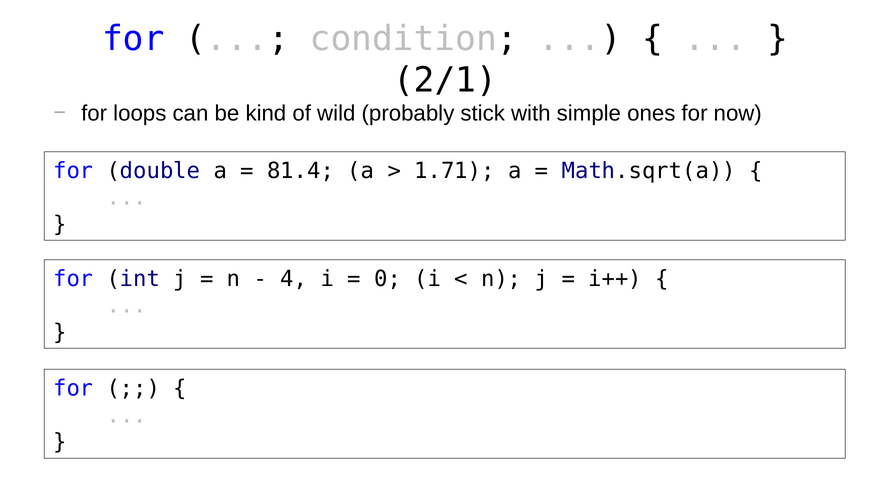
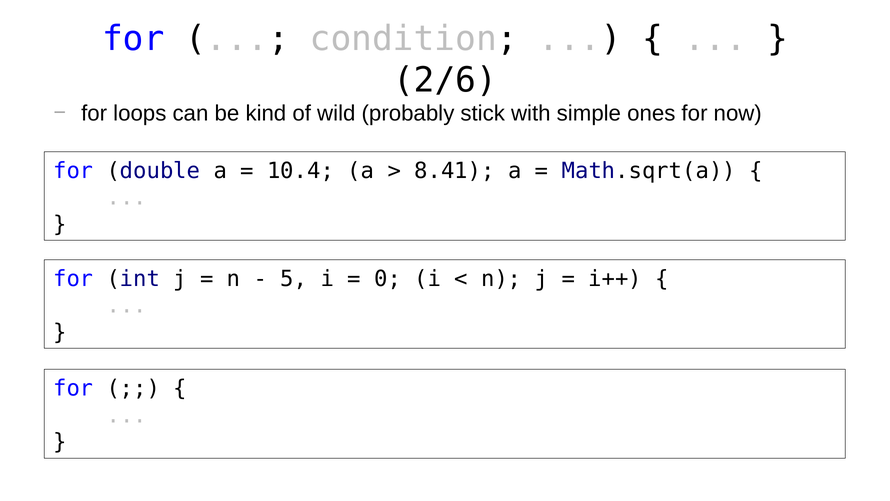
2/1: 2/1 -> 2/6 (445, 80)
81.4: 81.4 -> 10.4 (301, 171)
1.71: 1.71 -> 8.41 (454, 171)
4: 4 -> 5 (294, 279)
